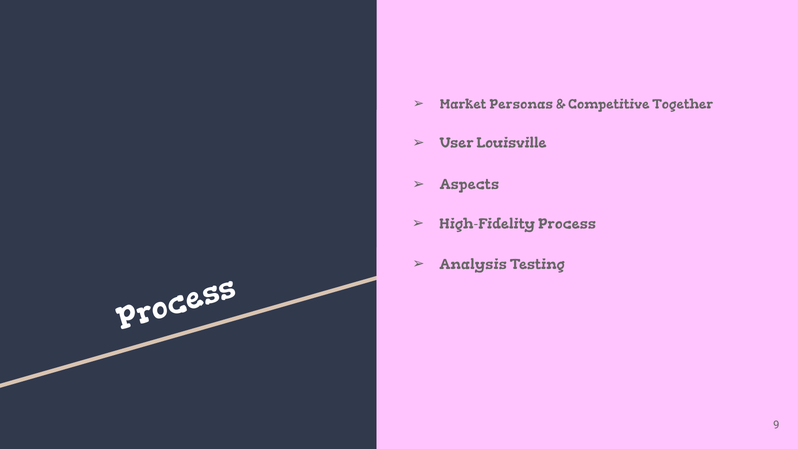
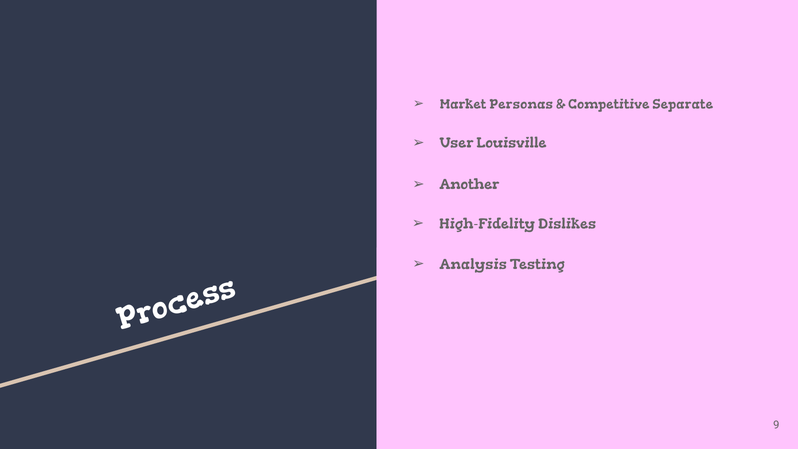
Together: Together -> Separate (683, 104)
Aspects: Aspects -> Another (470, 185)
Process: Process -> Dislikes (567, 224)
